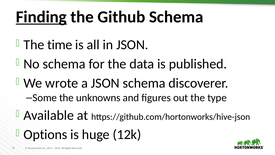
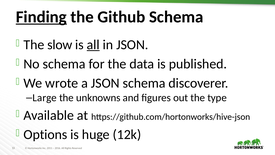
time: time -> slow (60, 45)
all underline: none -> present (93, 45)
Some: Some -> Large (45, 98)
